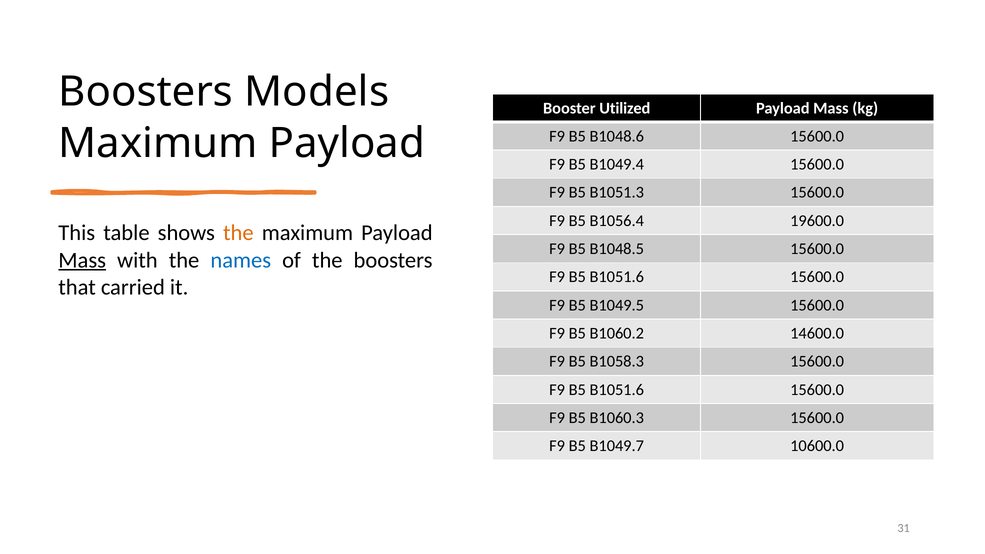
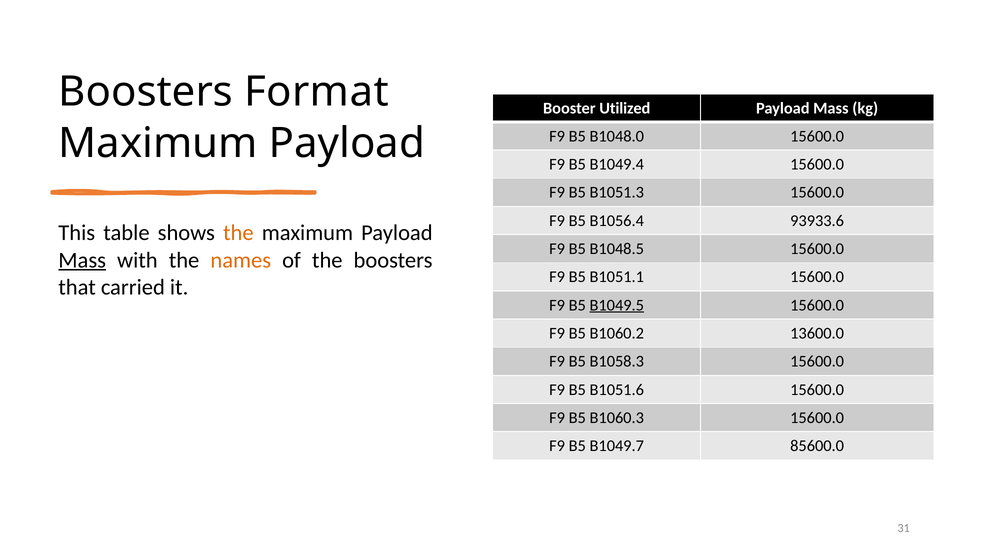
Models: Models -> Format (317, 92)
B1048.6: B1048.6 -> B1048.0 (617, 136)
19600.0: 19600.0 -> 93933.6 (817, 221)
names colour: blue -> orange (241, 260)
B1051.6: B1051.6 -> B1051.1 (617, 277)
B1049.5 underline: none -> present (617, 305)
14600.0: 14600.0 -> 13600.0 (817, 333)
10600.0: 10600.0 -> 85600.0 (817, 446)
